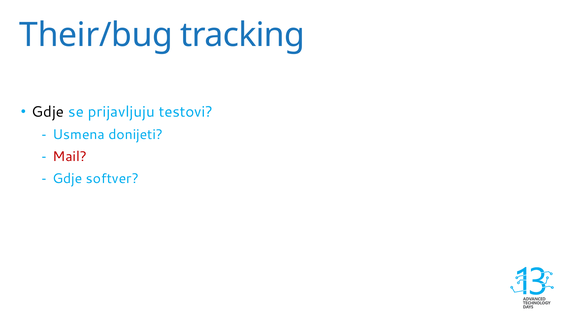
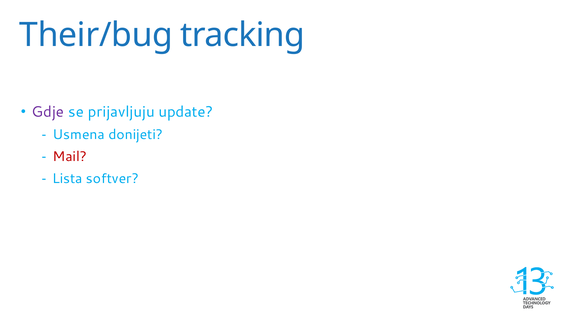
Gdje colour: black -> purple (48, 112)
testovi: testovi -> update (186, 112)
Gdje: Gdje -> Lista (67, 179)
